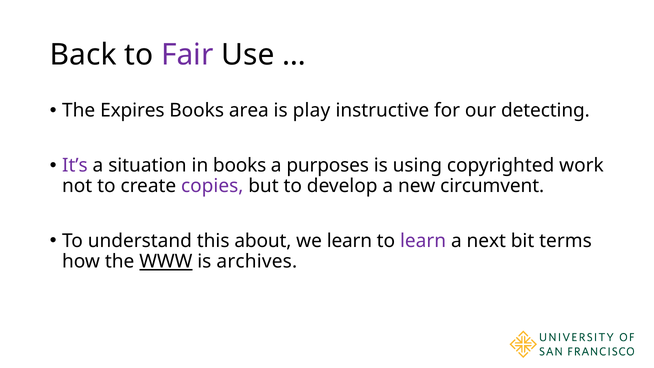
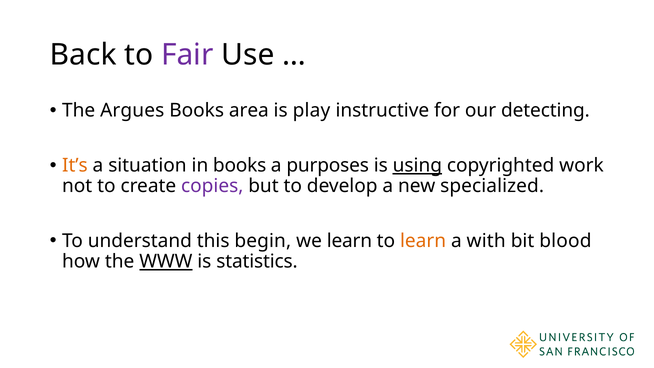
Expires: Expires -> Argues (132, 111)
It’s colour: purple -> orange (75, 165)
using underline: none -> present (417, 165)
circumvent: circumvent -> specialized (492, 186)
about: about -> begin (263, 241)
learn colour: purple -> orange (423, 241)
next: next -> with (486, 241)
terms: terms -> blood (565, 241)
archives: archives -> statistics (257, 261)
